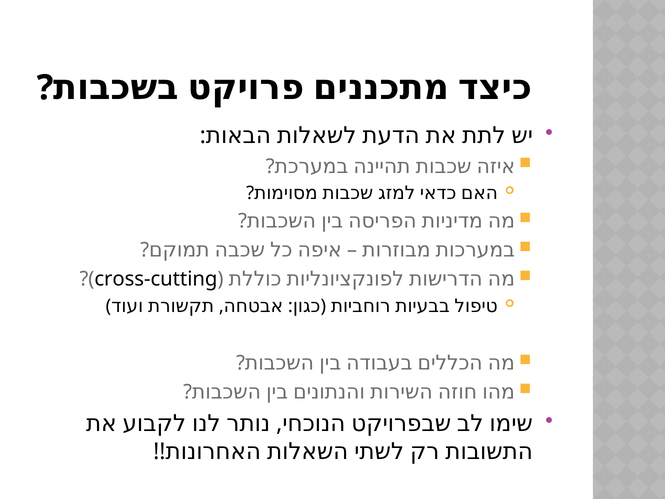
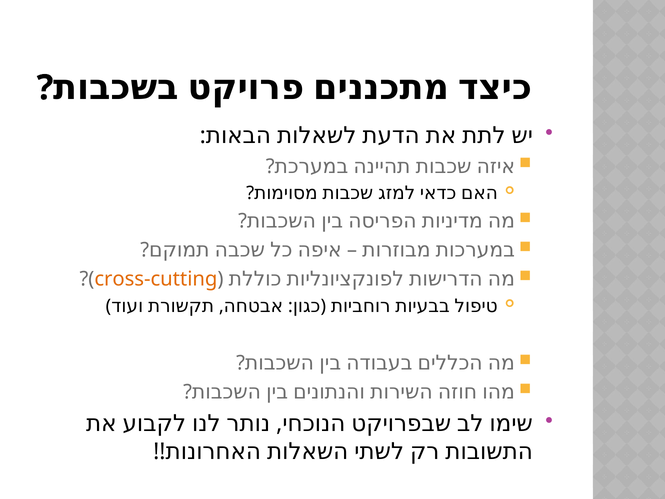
cross-cutting colour: black -> orange (156, 279)
